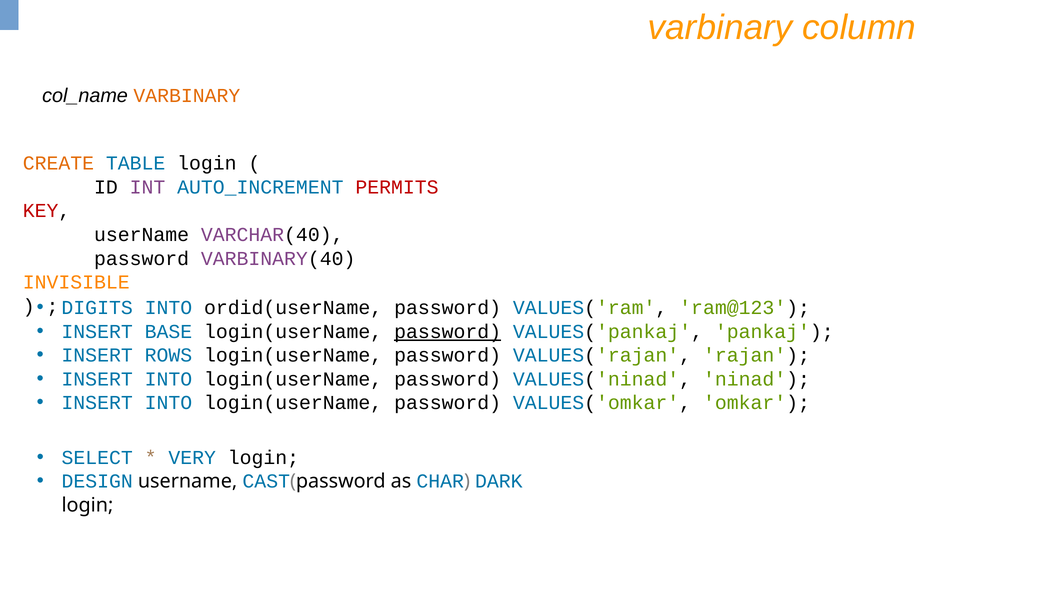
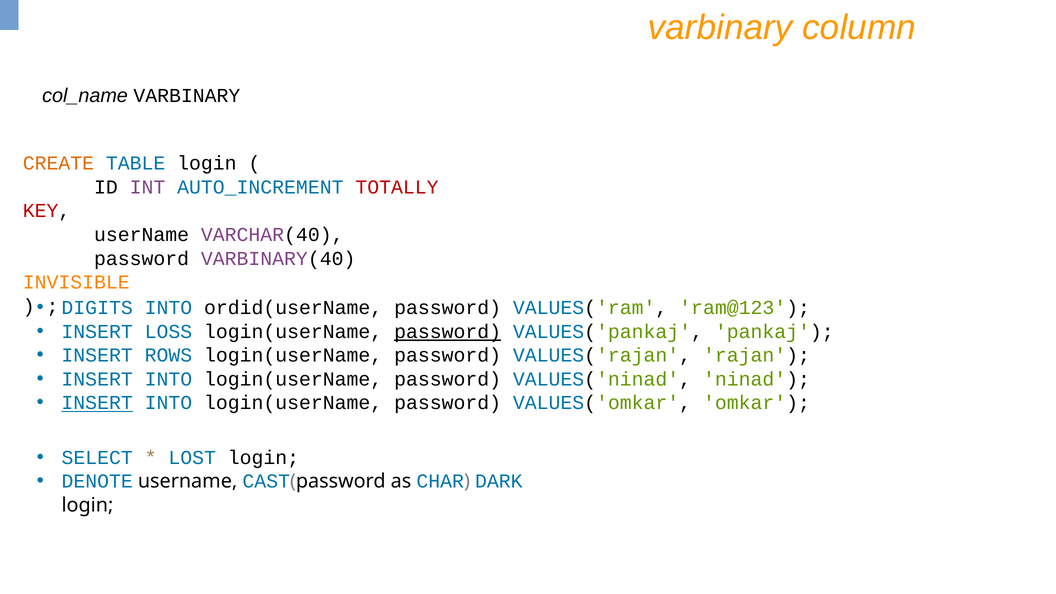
VARBINARY colour: orange -> black (187, 96)
PERMITS: PERMITS -> TOTALLY (397, 187)
BASE: BASE -> LOSS (168, 332)
INSERT underline: none -> present (97, 403)
VERY: VERY -> LOST (192, 458)
DESIGN: DESIGN -> DENOTE (97, 481)
